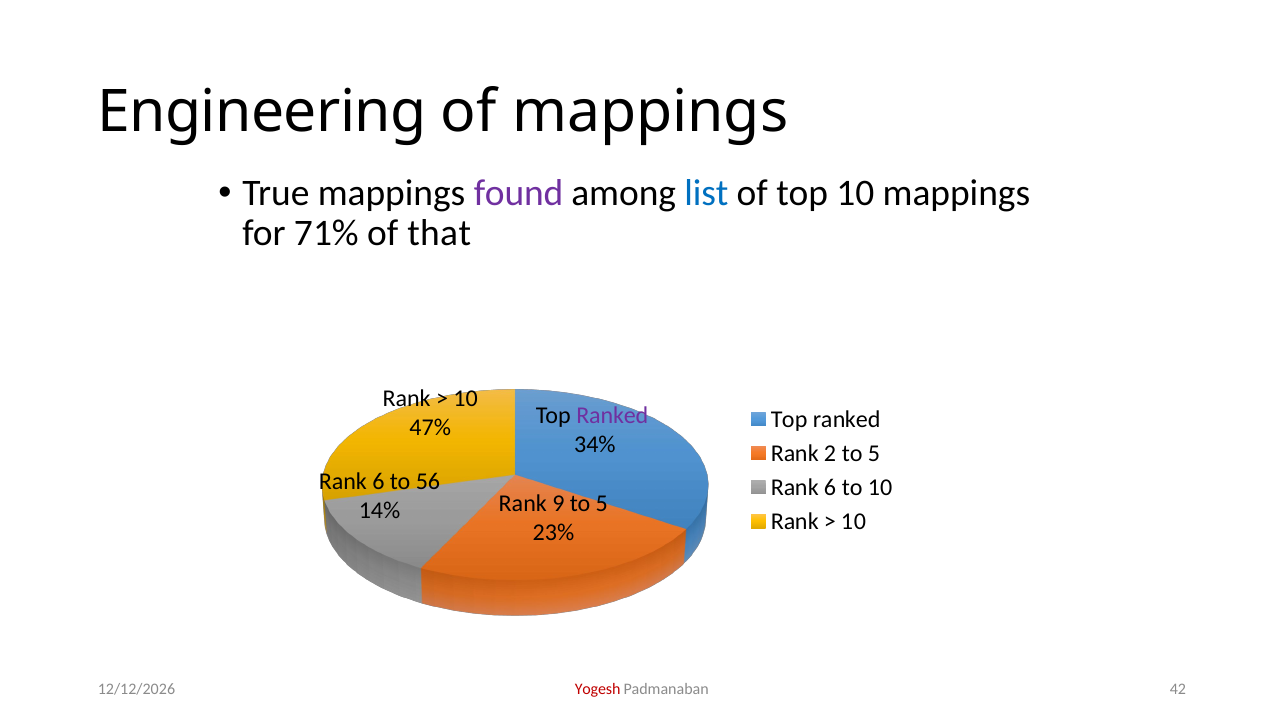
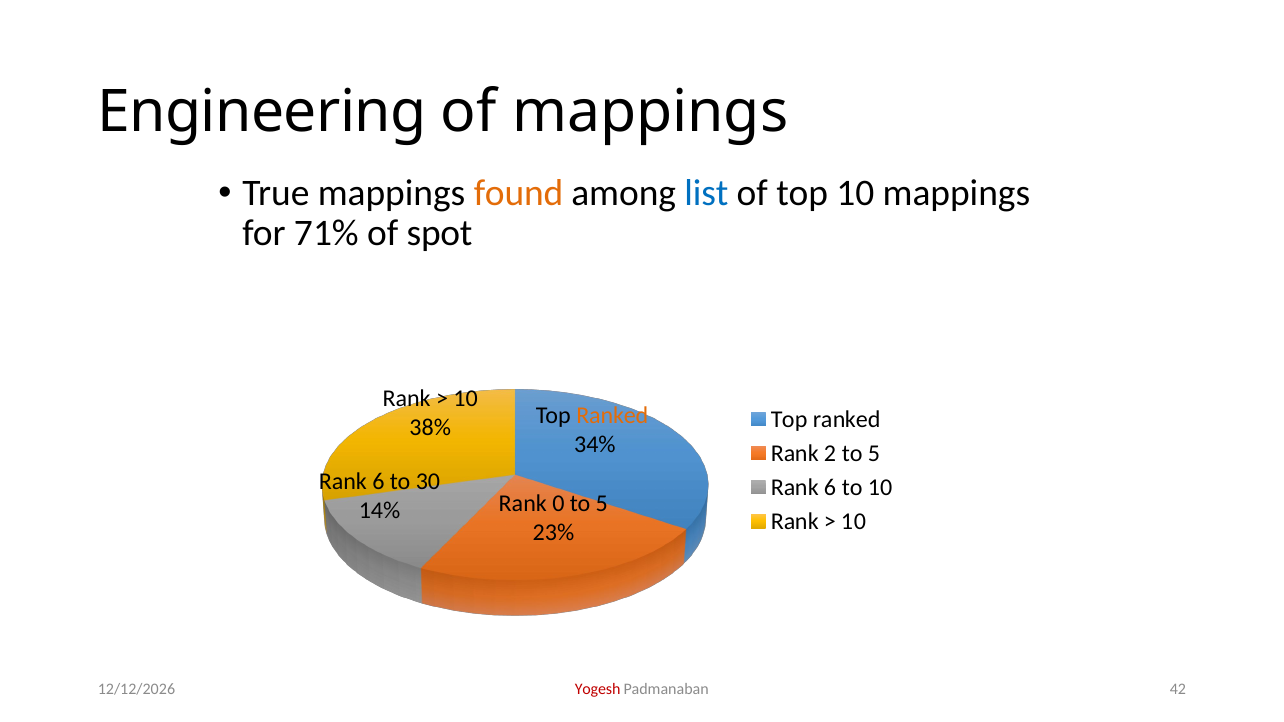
found colour: purple -> orange (518, 193)
that: that -> spot (440, 234)
Ranked colour: purple -> orange (612, 415)
47%: 47% -> 38% (430, 428)
56: 56 -> 30 (428, 482)
9: 9 -> 0 (558, 503)
